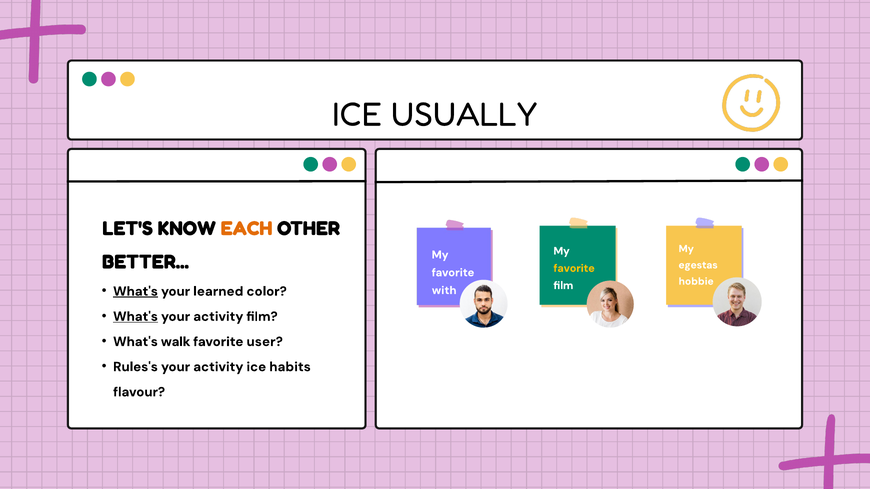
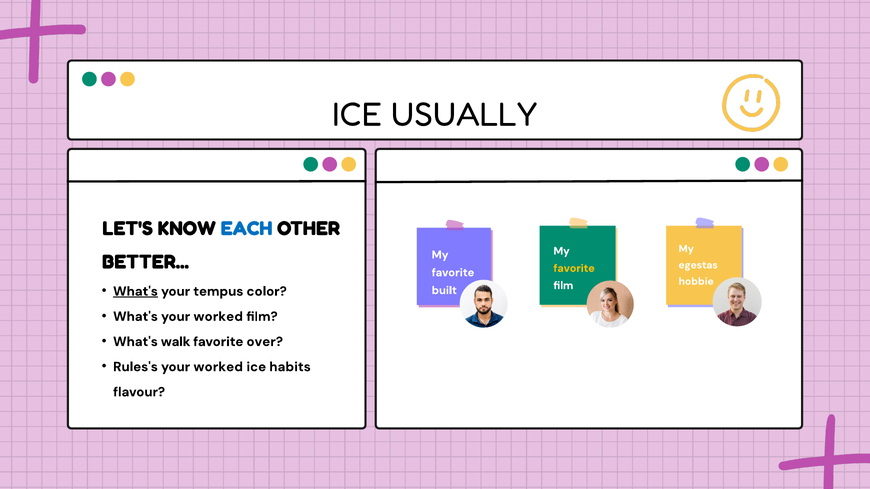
EACH colour: orange -> blue (246, 229)
learned: learned -> tempus (218, 292)
with: with -> built (444, 291)
What's underline: present -> none (136, 317)
activity: activity -> worked (218, 317)
user: user -> over (265, 342)
activity: activity -> worked (218, 367)
